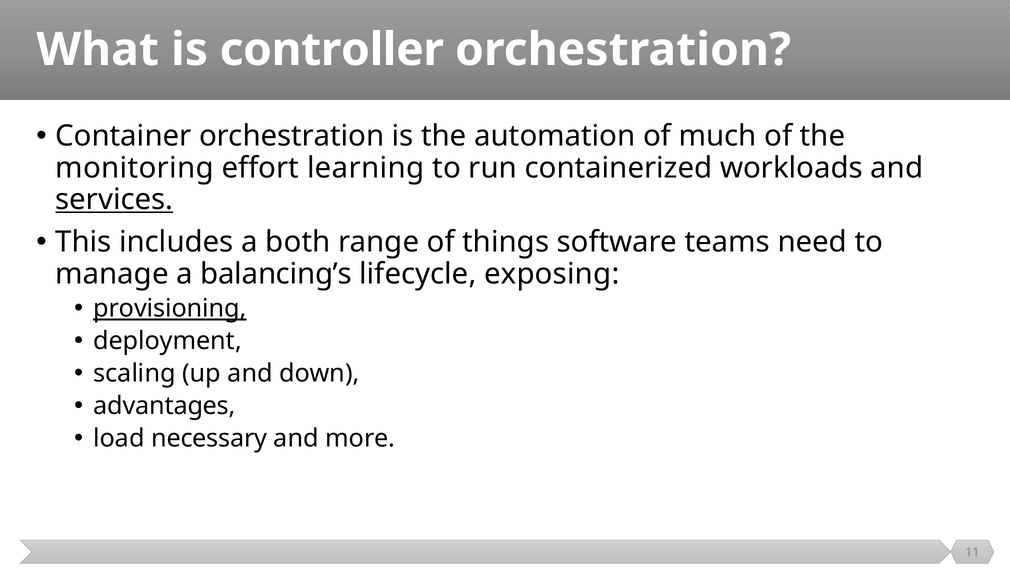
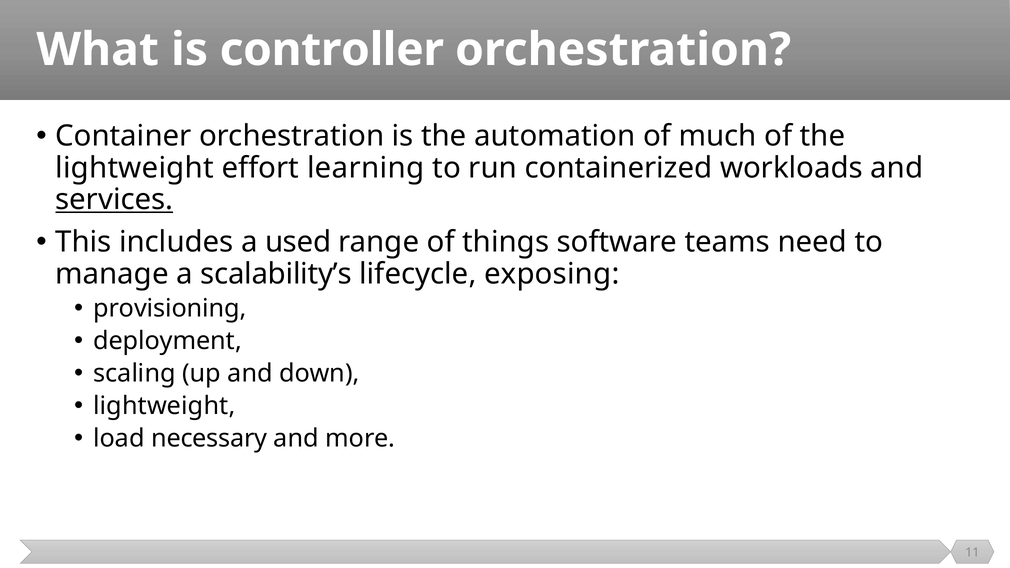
monitoring: monitoring -> lightweight (135, 168)
both: both -> used (298, 242)
balancing’s: balancing’s -> scalability’s (276, 274)
provisioning underline: present -> none (170, 309)
advantages: advantages -> lightweight (164, 406)
